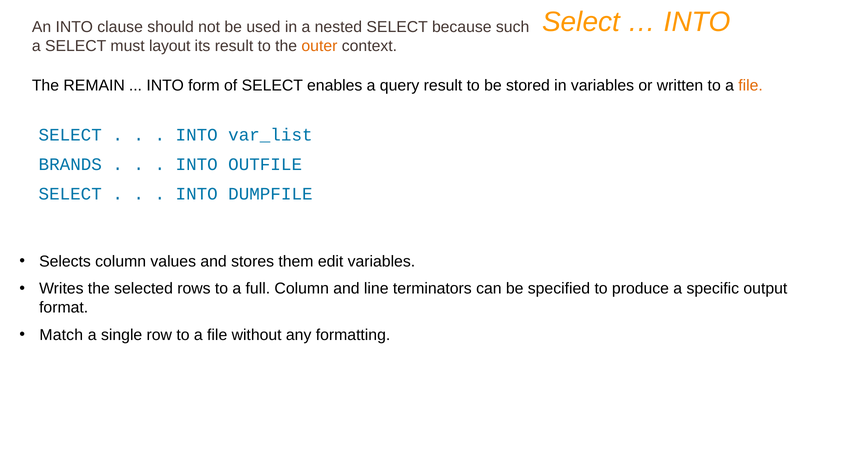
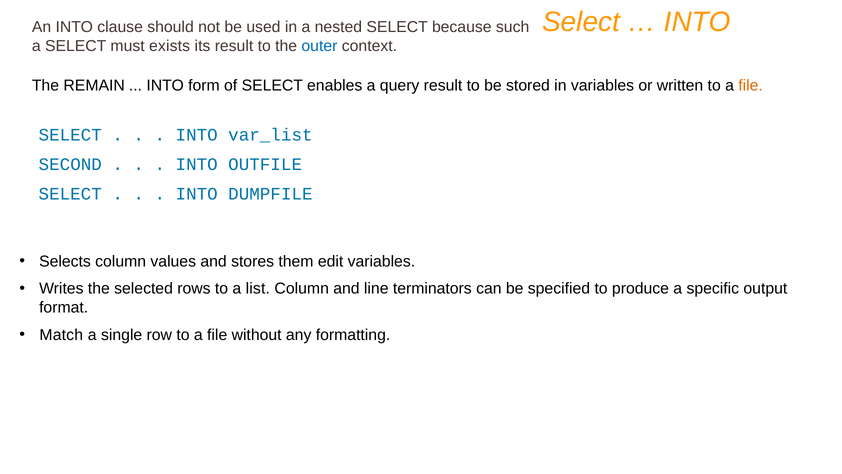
layout: layout -> exists (170, 46)
outer colour: orange -> blue (319, 46)
BRANDS: BRANDS -> SECOND (70, 164)
full: full -> list (258, 288)
